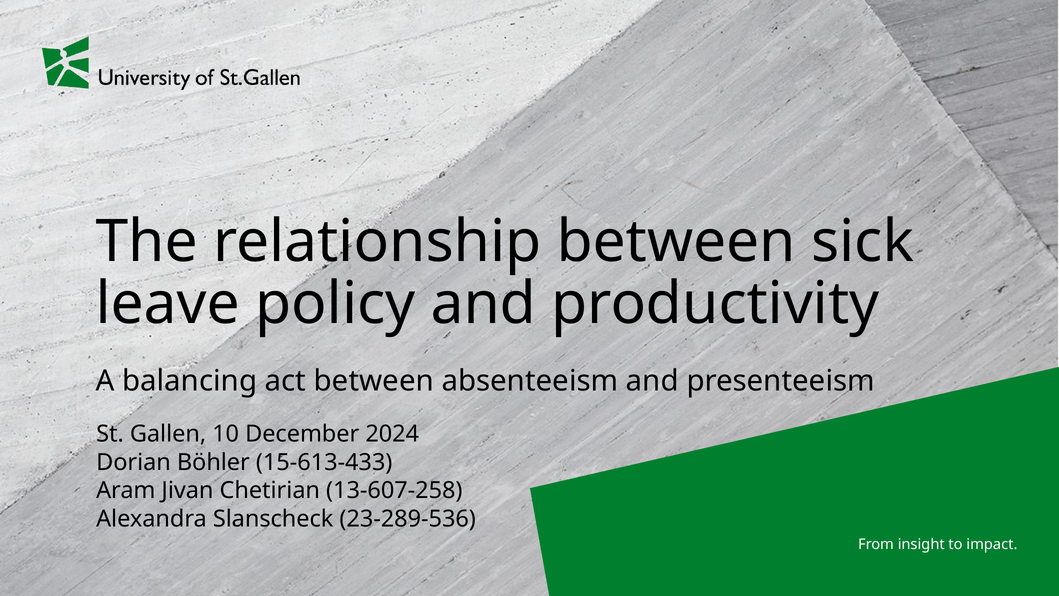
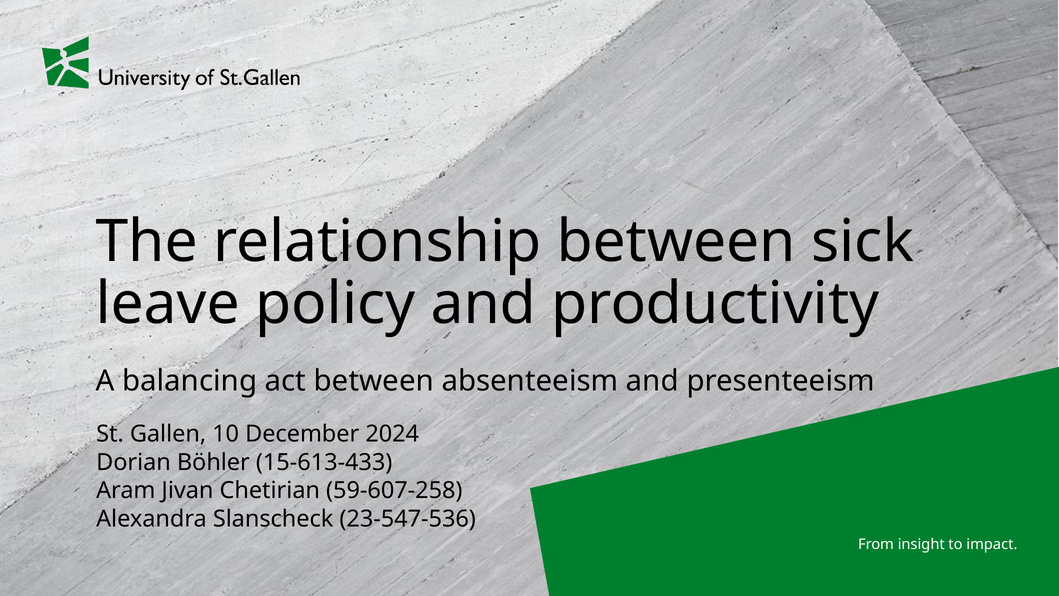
13-607-258: 13-607-258 -> 59-607-258 (394, 490)
23-289-536: 23-289-536 -> 23-547-536 (408, 519)
